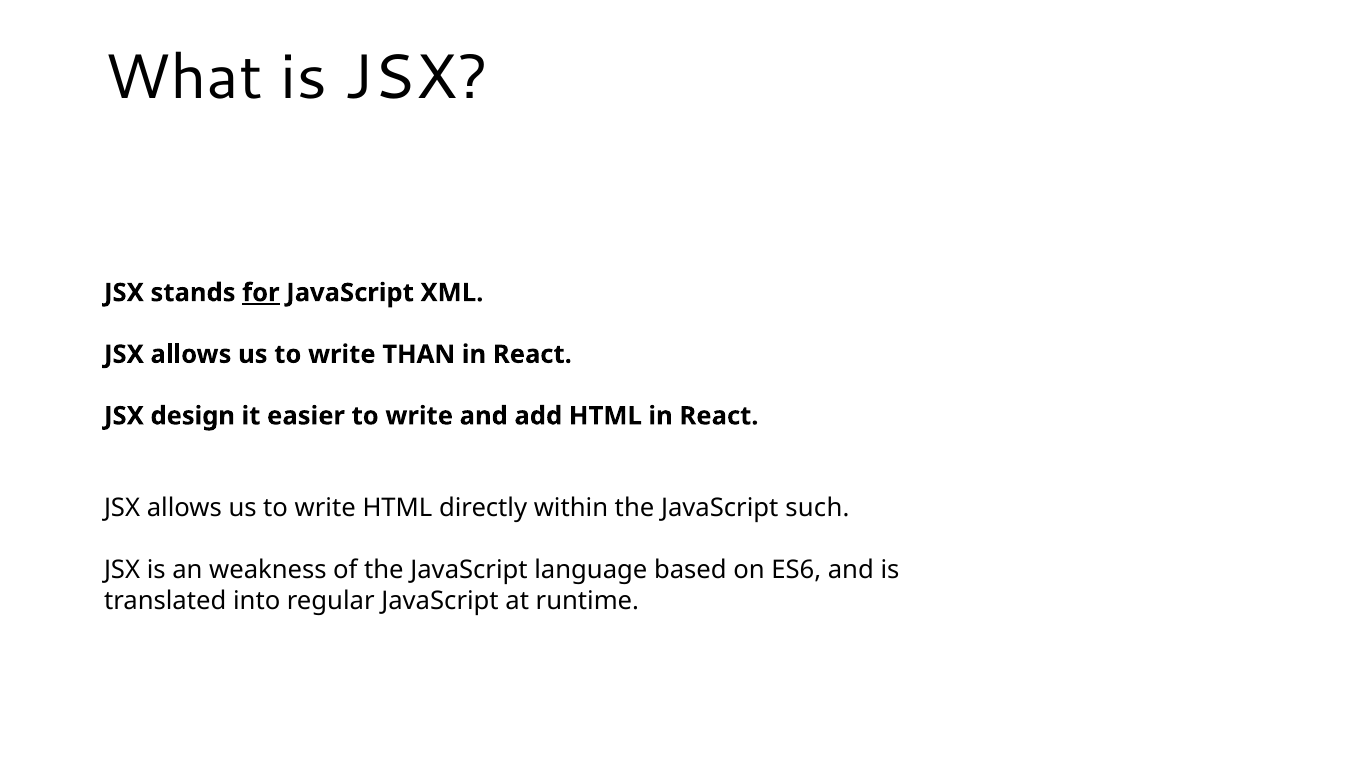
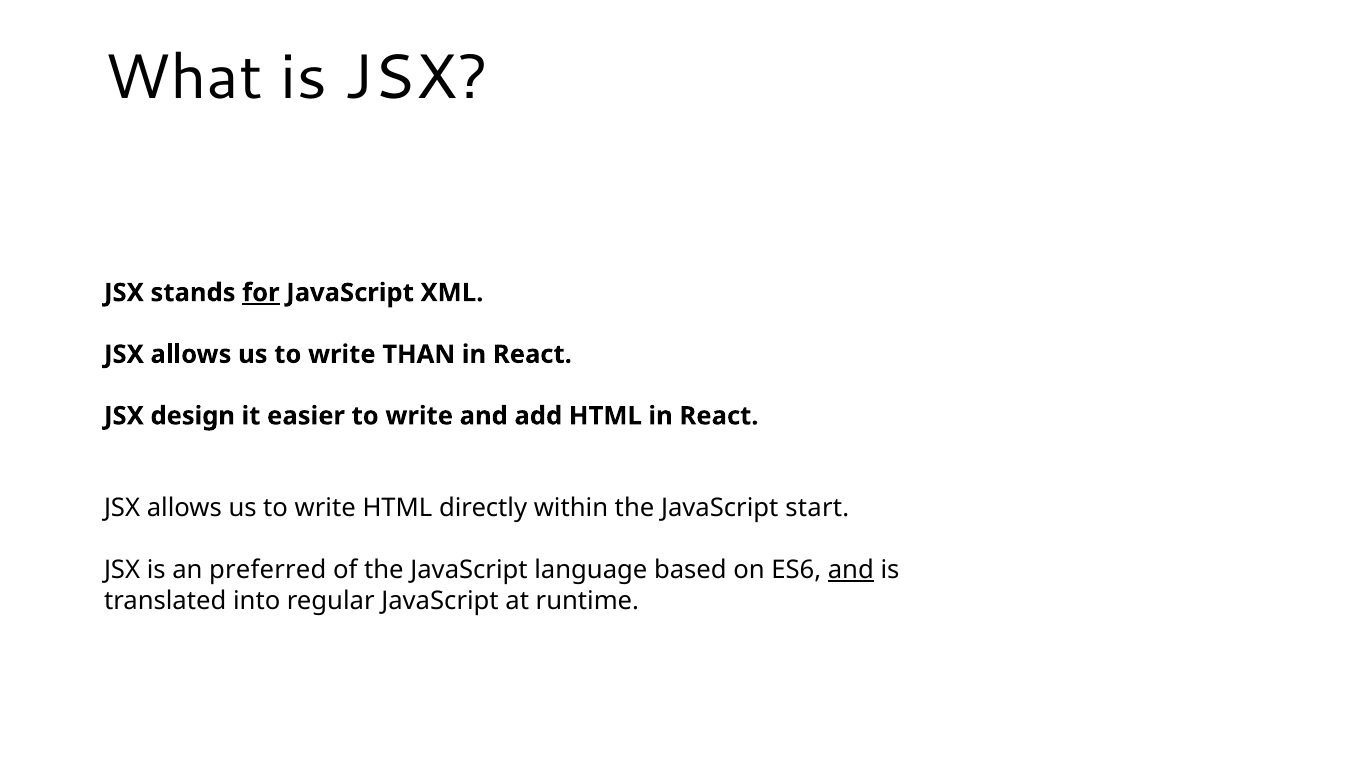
such: such -> start (817, 508)
weakness: weakness -> preferred (268, 570)
and underline: none -> present (851, 570)
